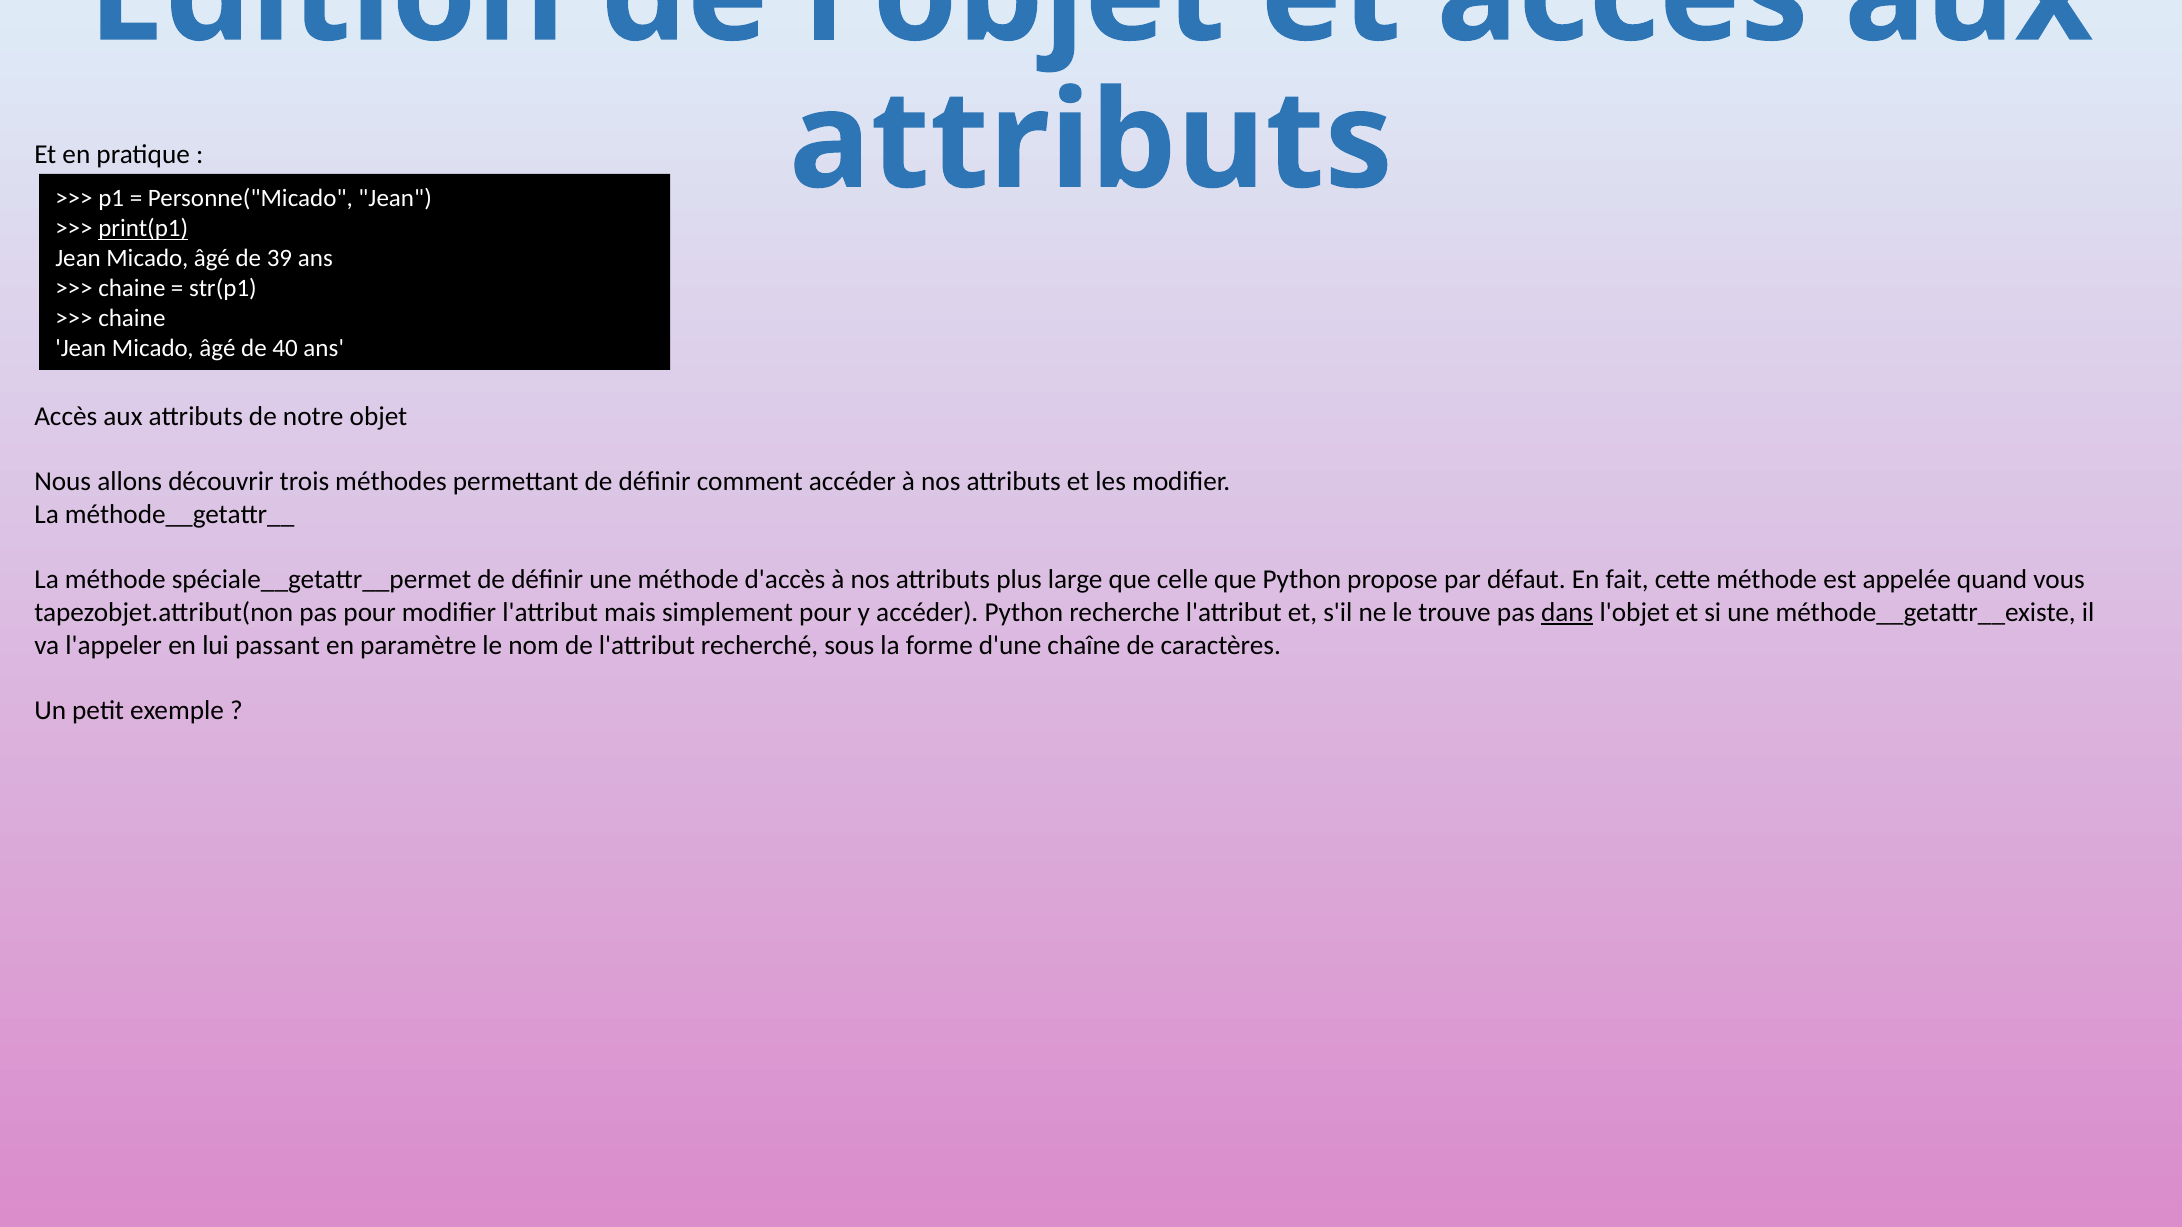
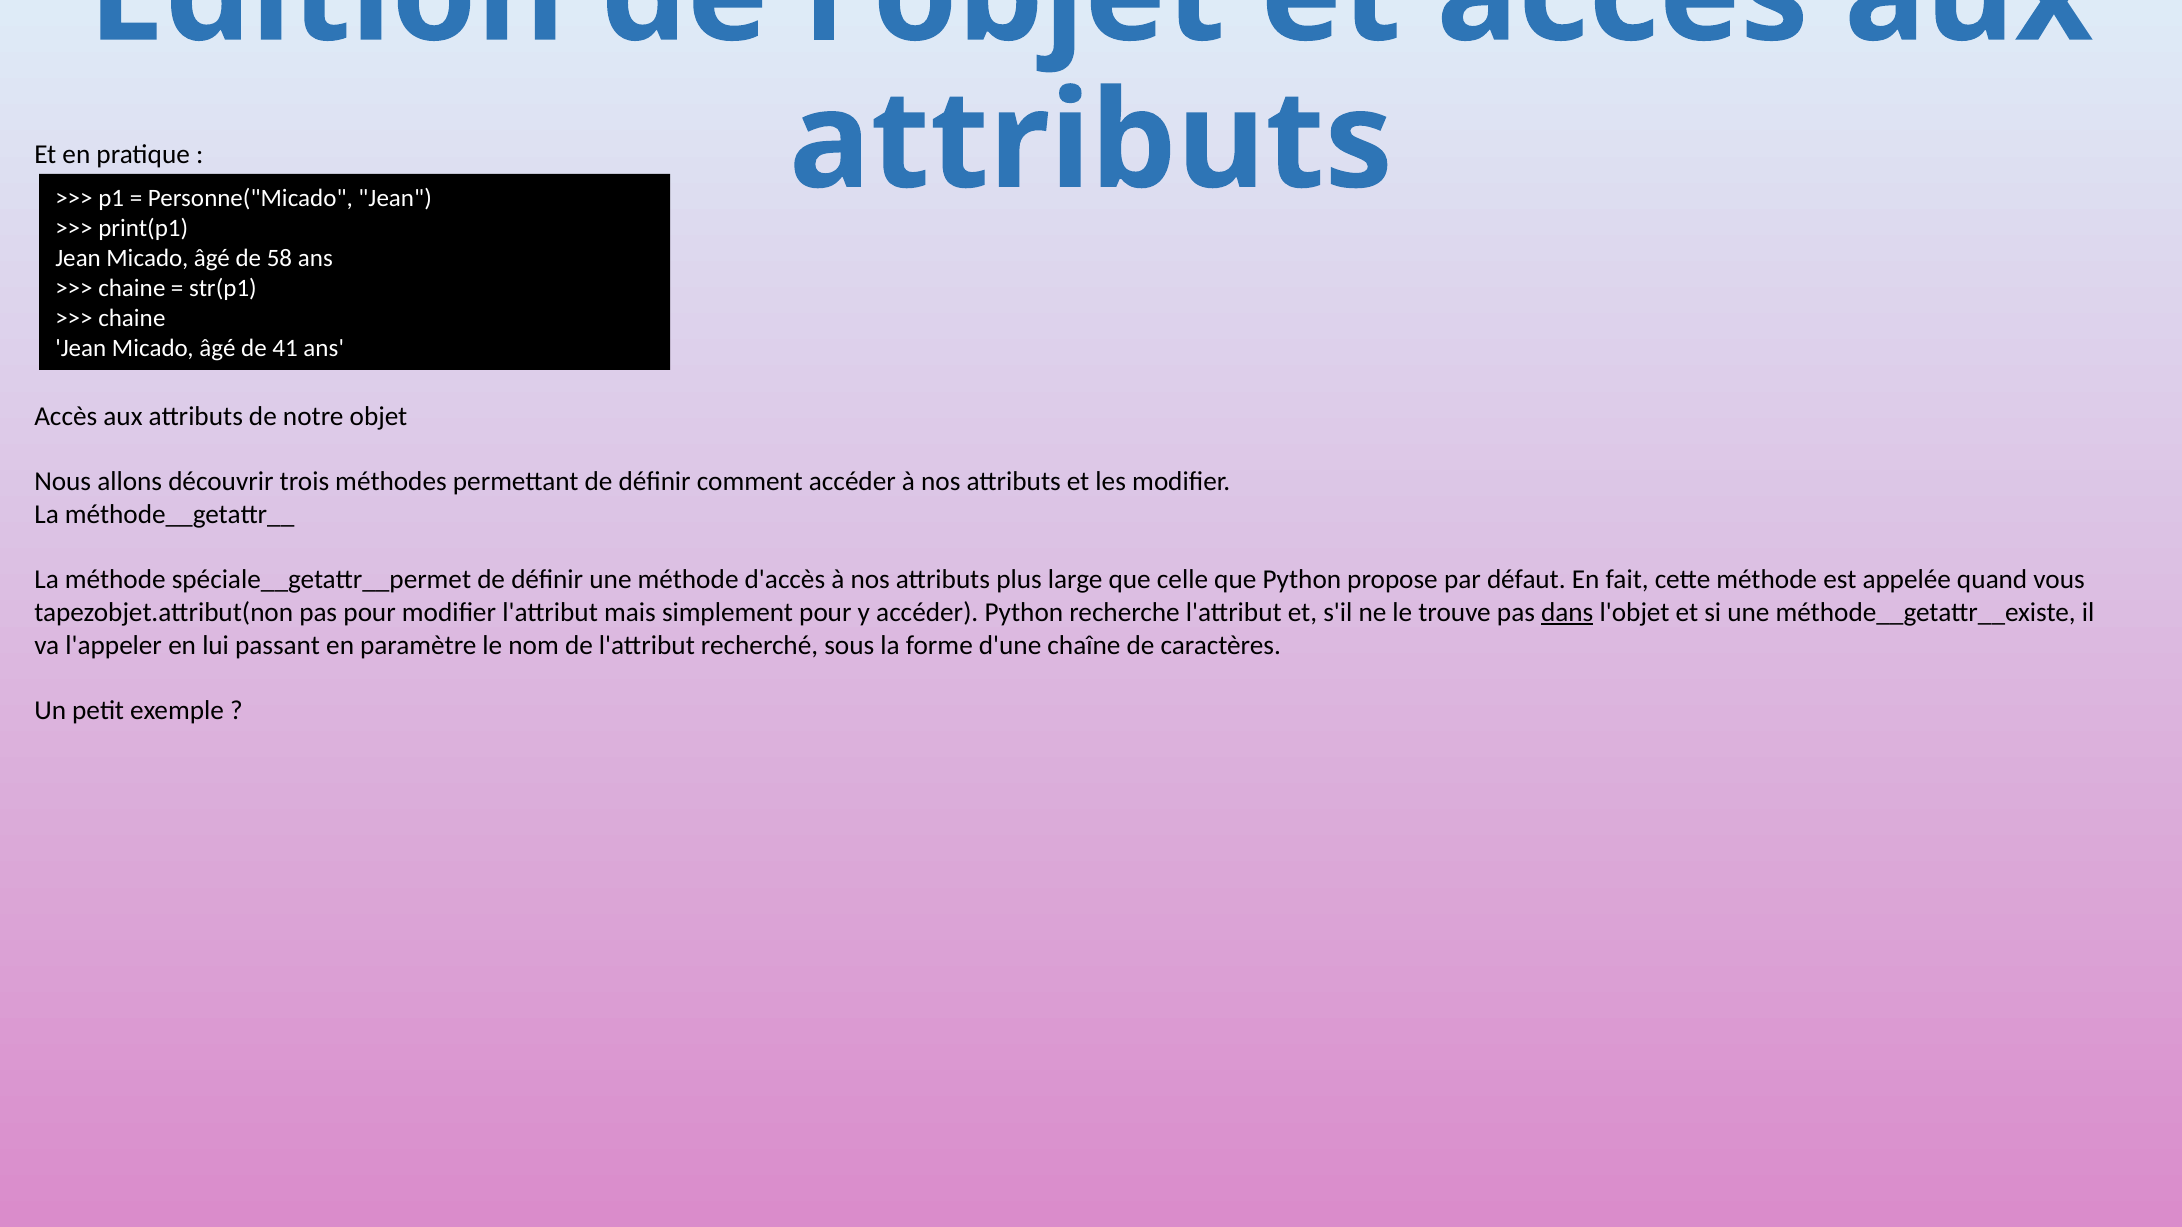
print(p1 underline: present -> none (143, 229)
39: 39 -> 58 (280, 259)
40: 40 -> 41 (285, 349)
